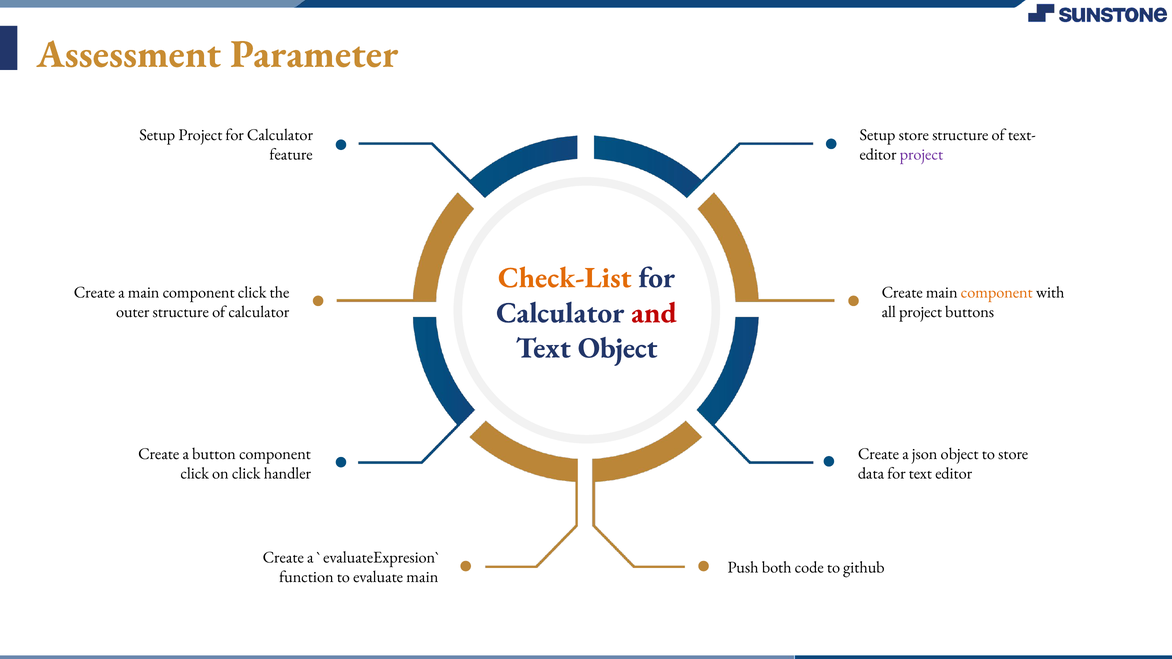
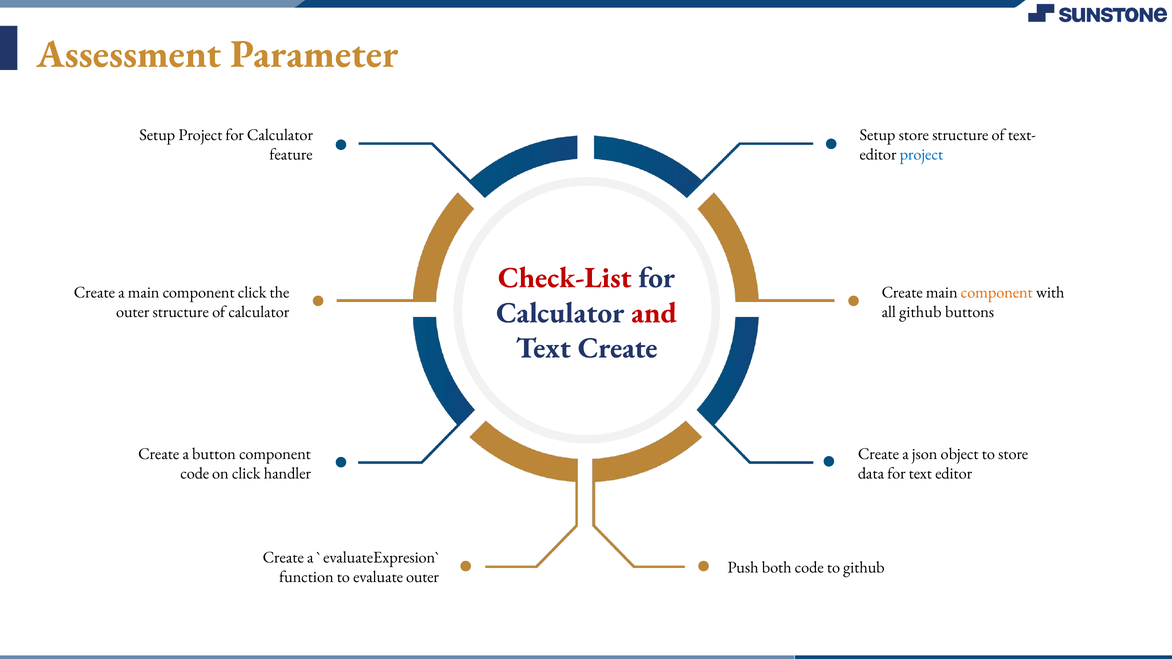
project colour: purple -> blue (921, 155)
Check-List colour: orange -> red (565, 278)
all project: project -> github (920, 312)
Text Object: Object -> Create (618, 348)
click: click -> code (195, 473)
evaluate main: main -> outer (422, 577)
